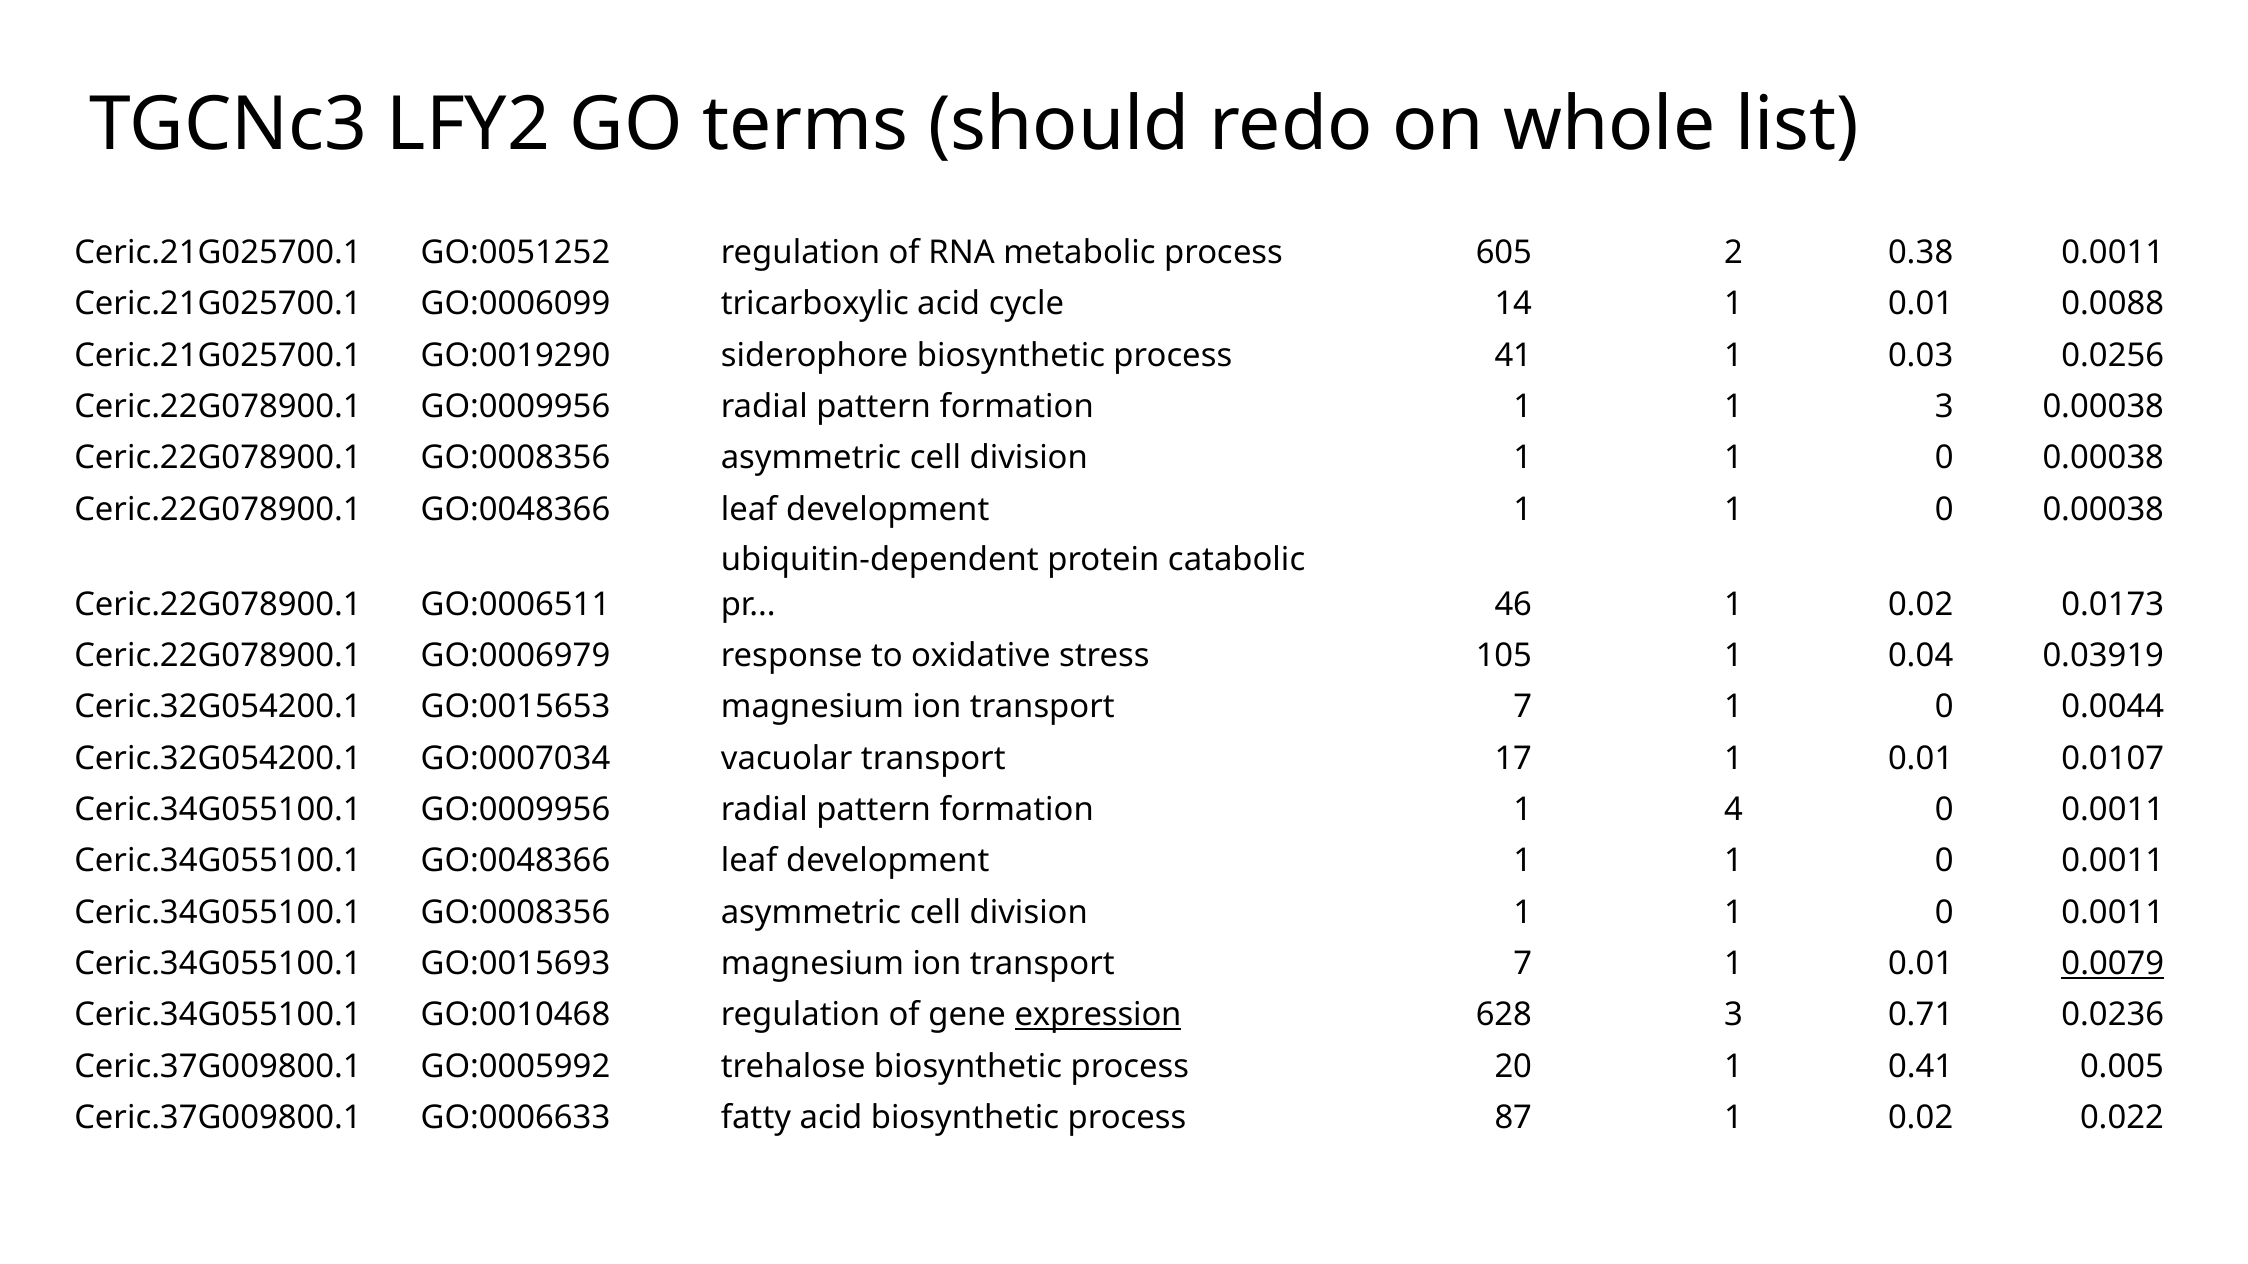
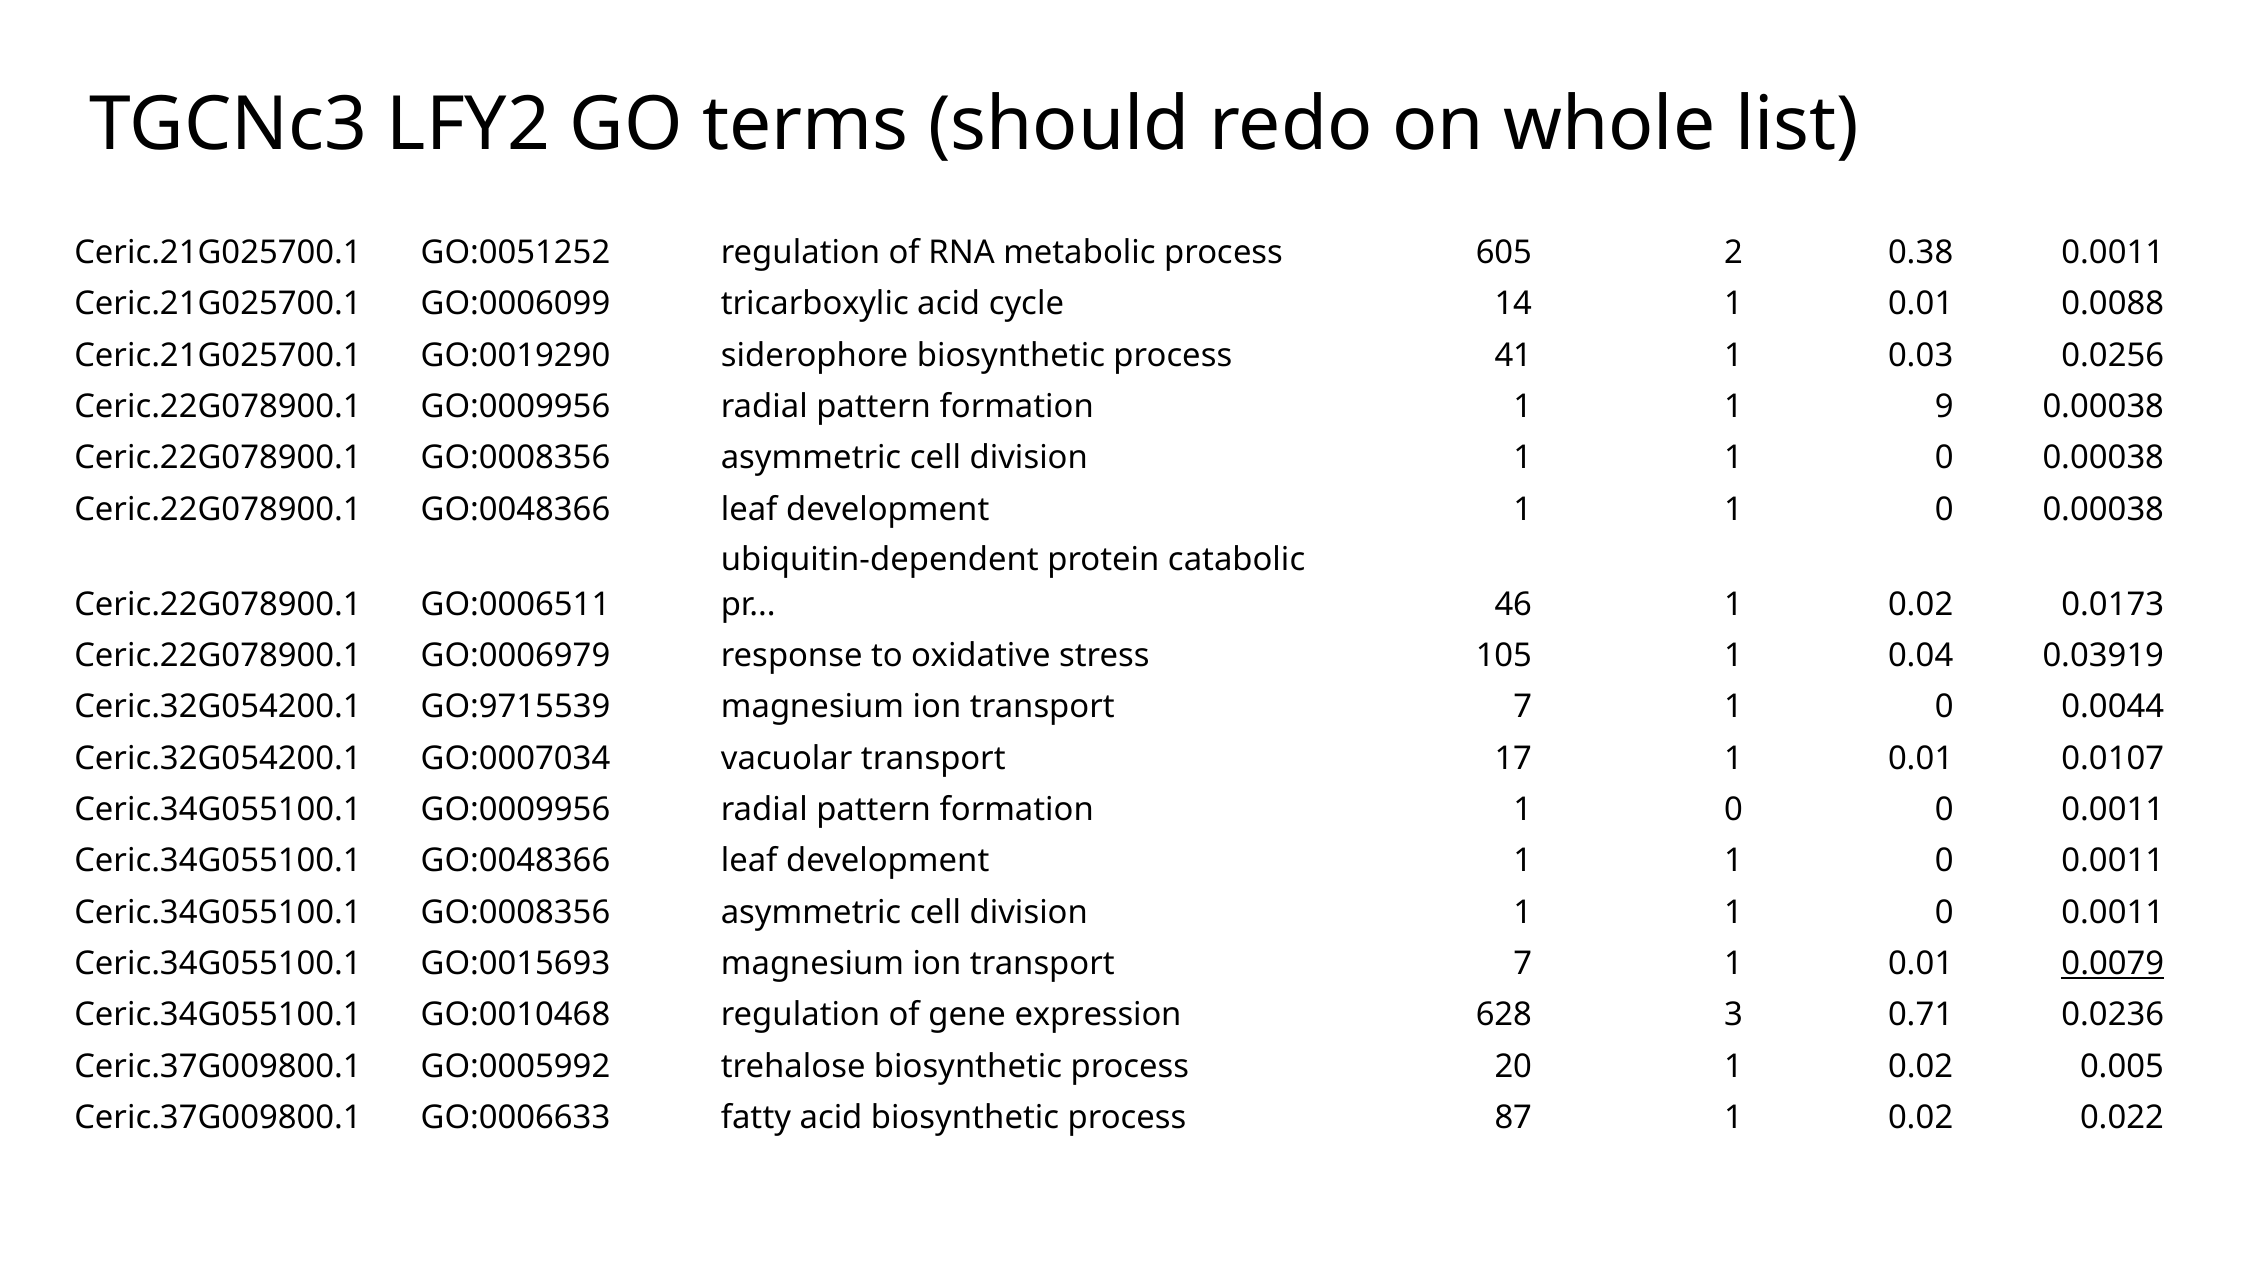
1 3: 3 -> 9 (1944, 407)
GO:0015653: GO:0015653 -> GO:9715539 (515, 707)
formation 1 4: 4 -> 0 (1734, 810)
expression underline: present -> none (1098, 1015)
20 1 0.41: 0.41 -> 0.02 (1921, 1067)
